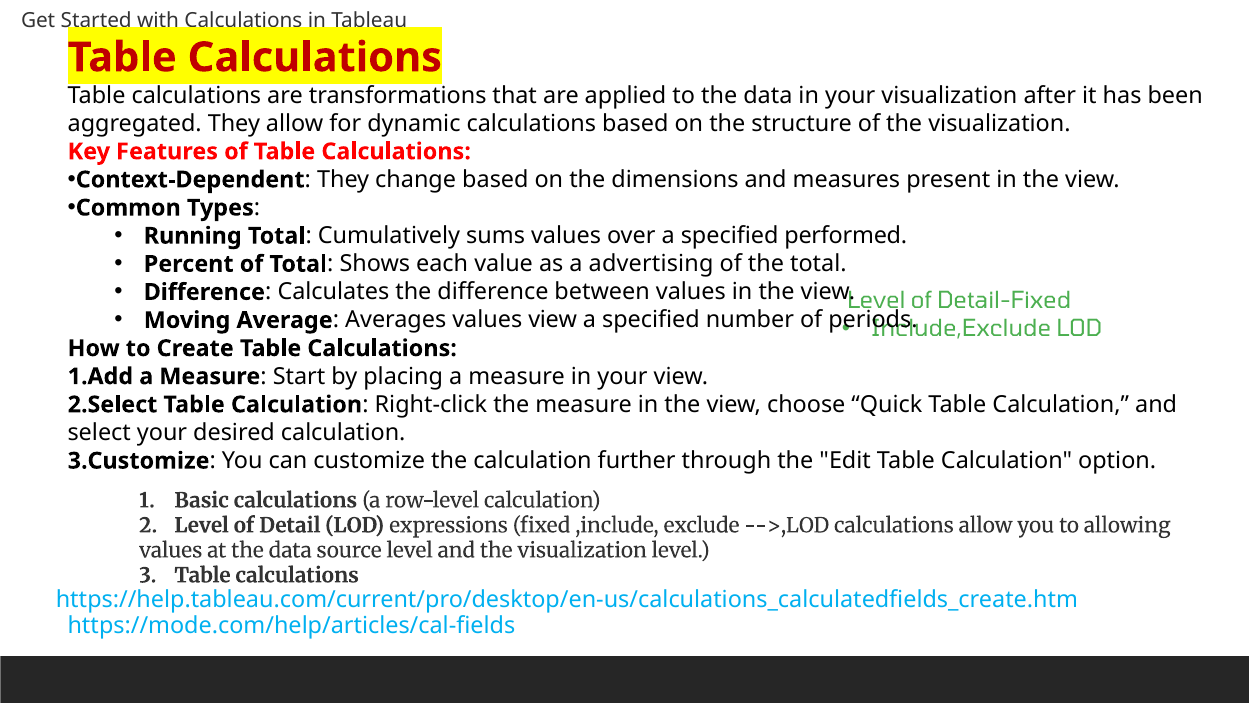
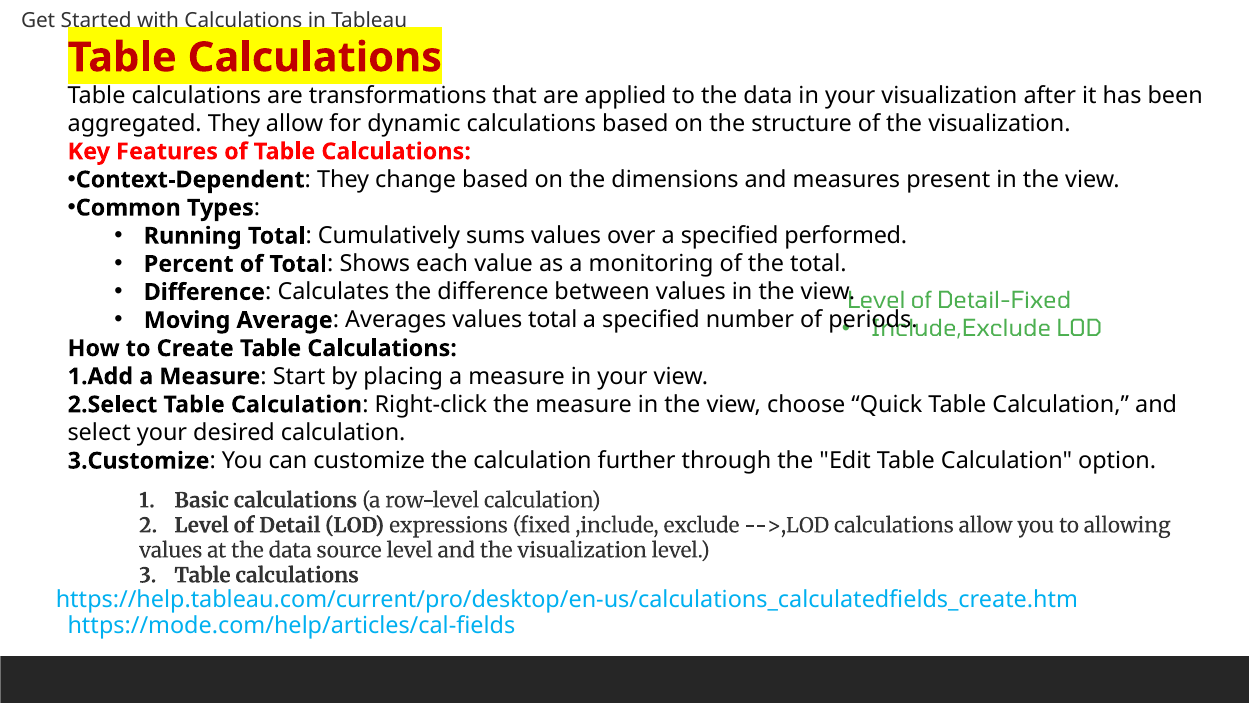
advertising: advertising -> monitoring (651, 264)
values view: view -> total (553, 320)
